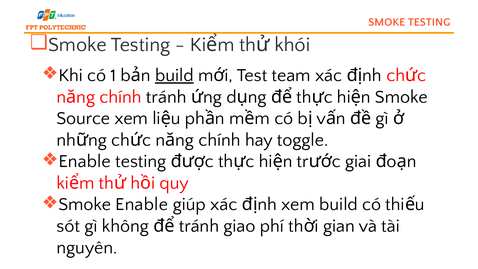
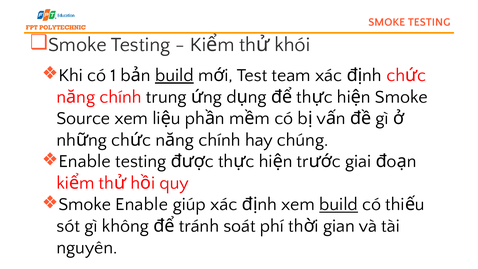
tránh: tránh -> trung (166, 97)
toggle: toggle -> chúng (303, 140)
build underline: none -> present (339, 204)
giao: giao -> soát (240, 226)
